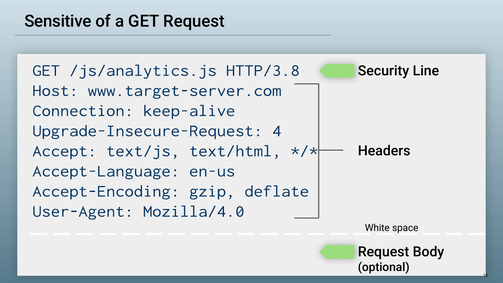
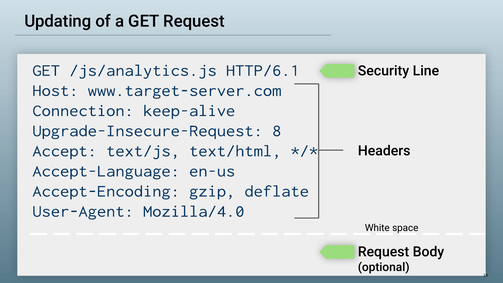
Sensitive: Sensitive -> Updating (58, 21)
HTTP/3.8: HTTP/3.8 -> HTTP/6.1 (263, 70)
4: 4 -> 8 (277, 131)
